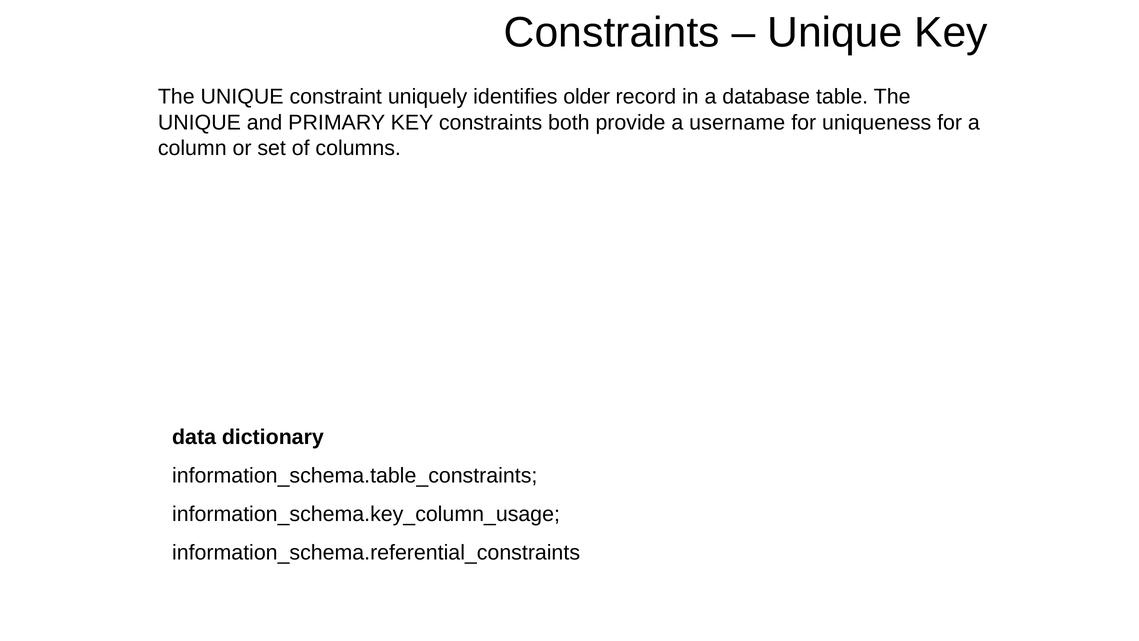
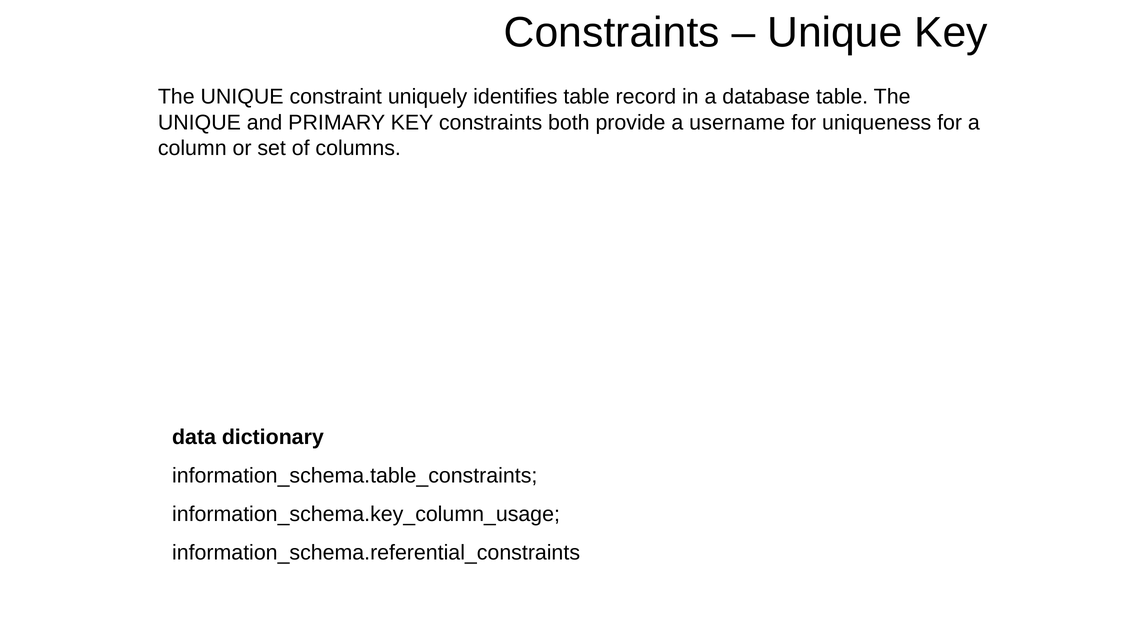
identifies older: older -> table (587, 97)
